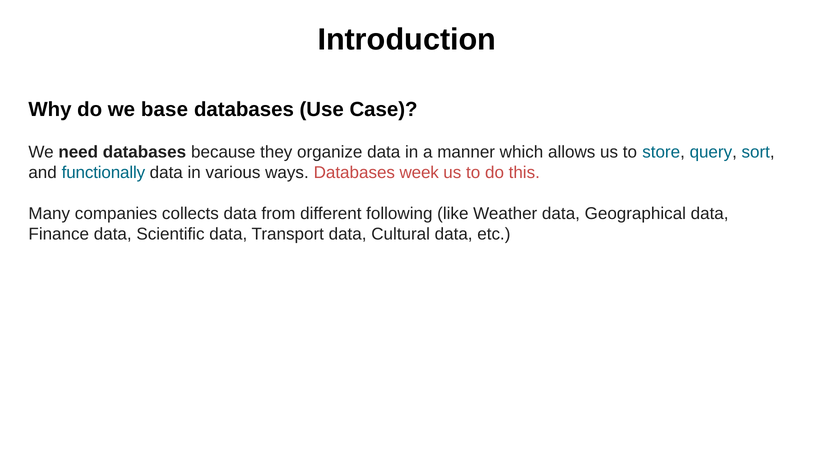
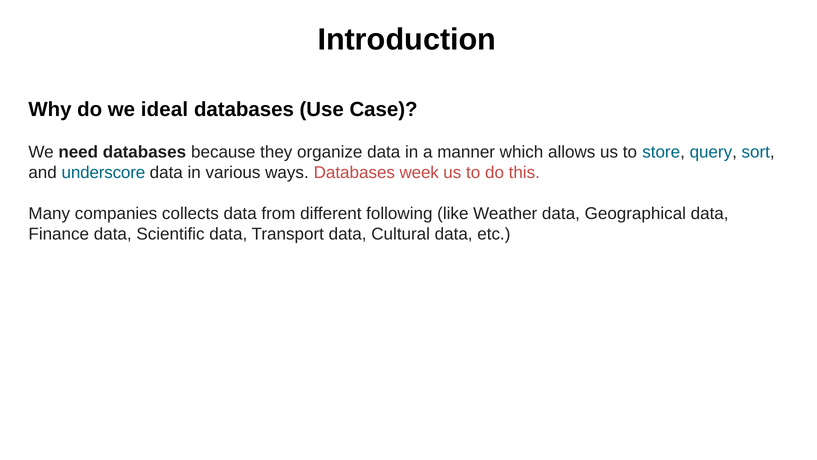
base: base -> ideal (164, 109)
functionally: functionally -> underscore (103, 172)
